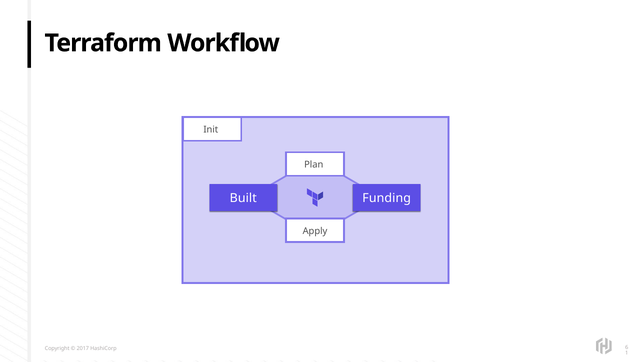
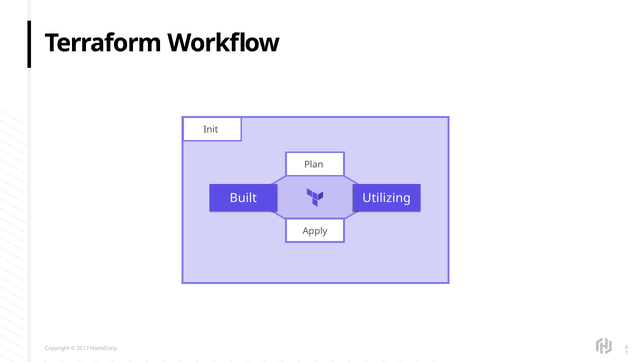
Funding: Funding -> Utilizing (387, 198)
